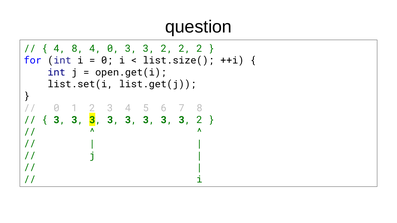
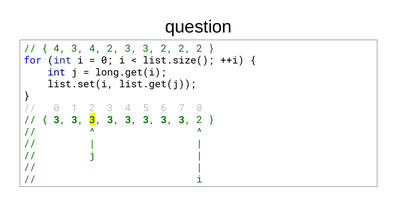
4 8: 8 -> 3 (77, 49)
4 0: 0 -> 2 (113, 49)
open.get(i: open.get(i -> long.get(i (131, 72)
